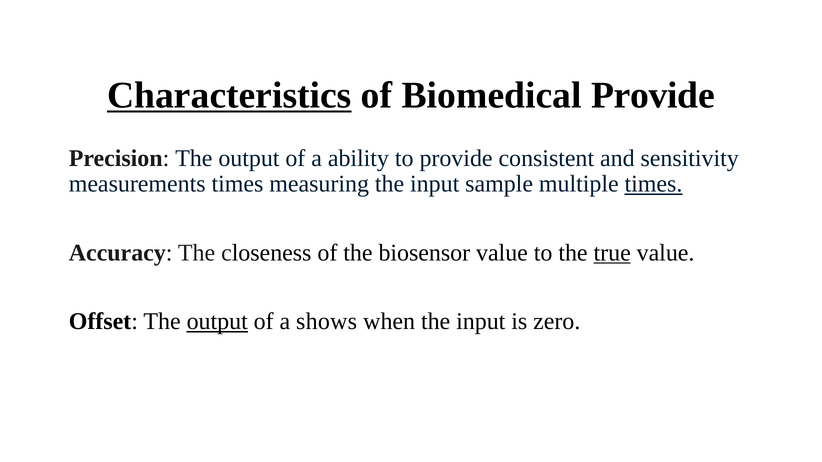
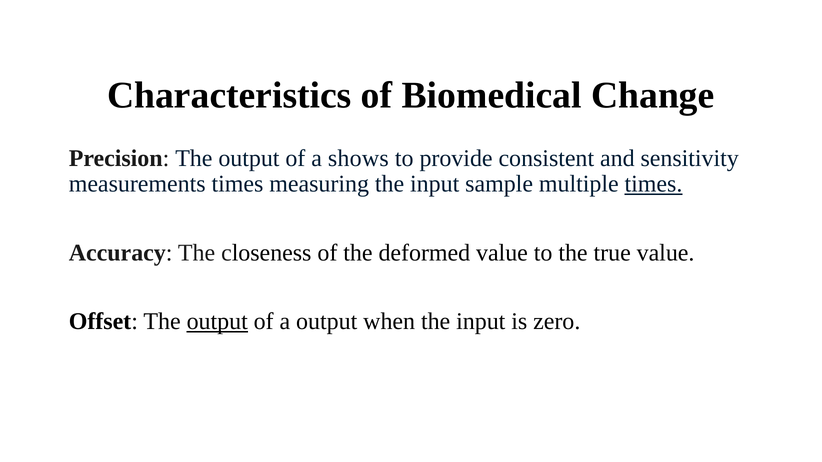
Characteristics underline: present -> none (229, 96)
Biomedical Provide: Provide -> Change (653, 96)
ability: ability -> shows (358, 158)
biosensor: biosensor -> deformed (424, 253)
true underline: present -> none (612, 253)
a shows: shows -> output (327, 322)
